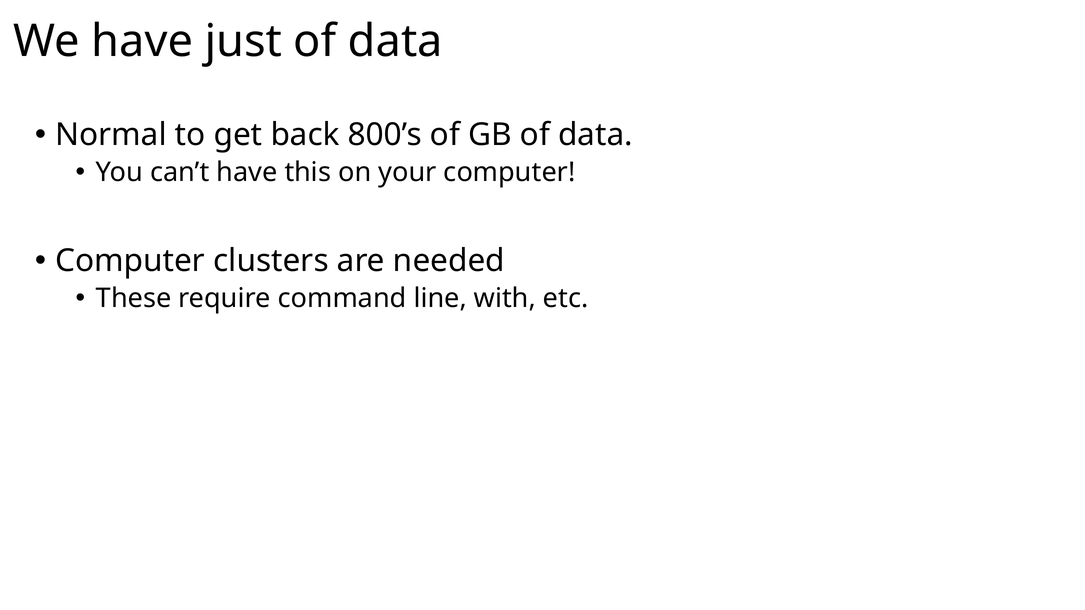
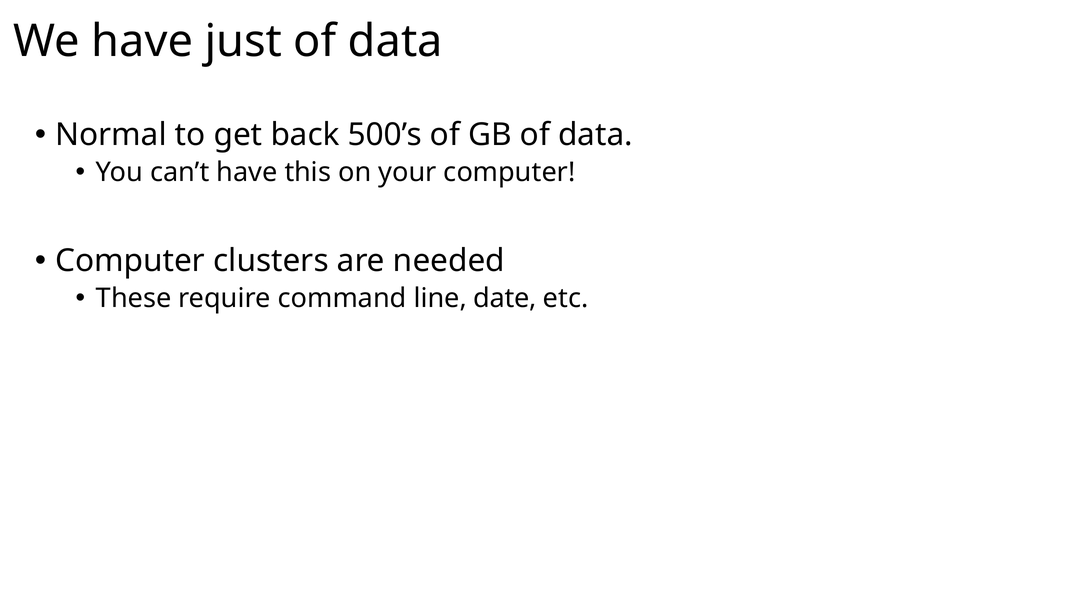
800’s: 800’s -> 500’s (385, 135)
with: with -> date (505, 298)
